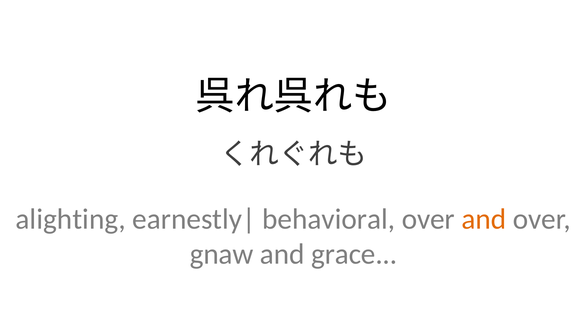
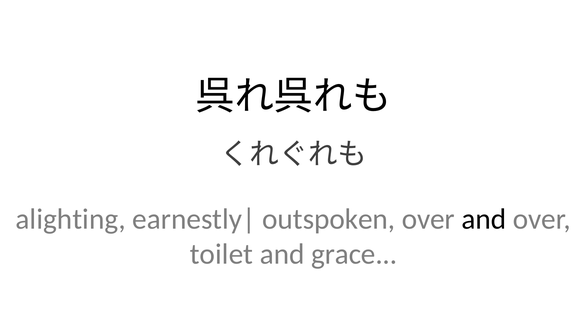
behavioral: behavioral -> outspoken (329, 219)
and colour: orange -> black (484, 219)
gnaw: gnaw -> toilet (221, 254)
